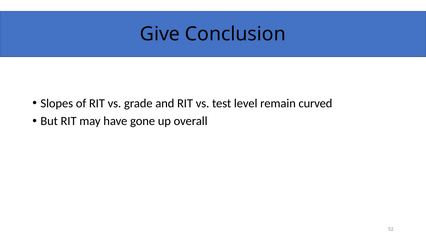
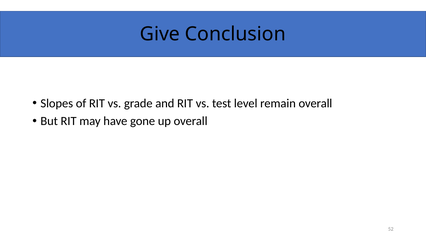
remain curved: curved -> overall (315, 103)
